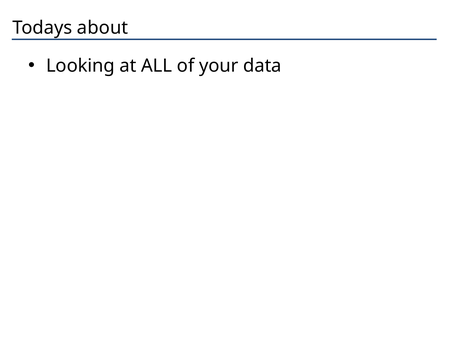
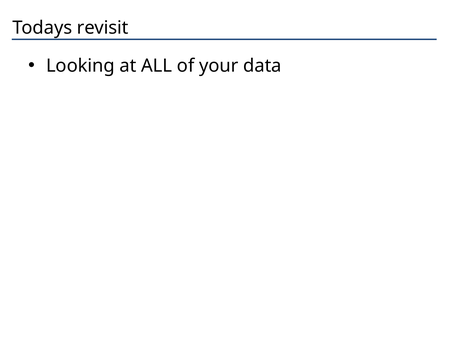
about: about -> revisit (103, 28)
